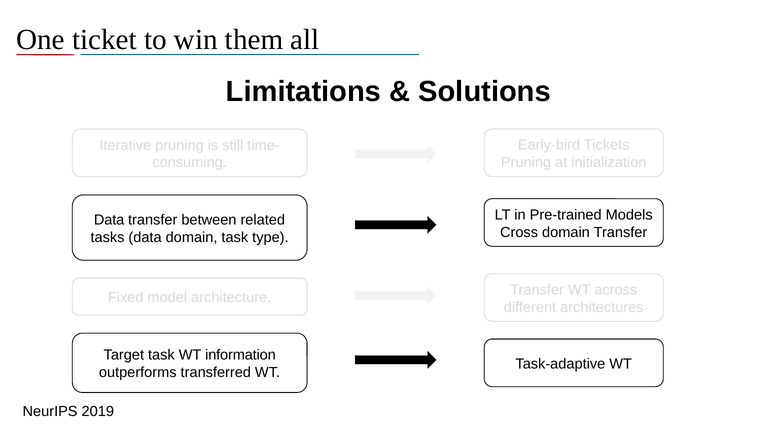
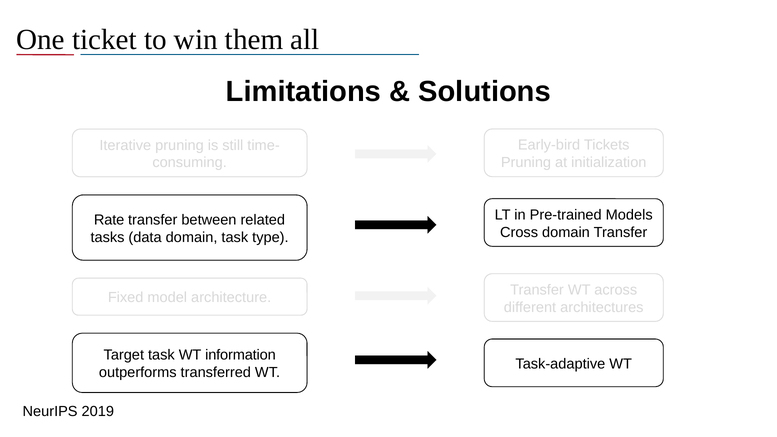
Data: Data -> Rate (109, 220)
